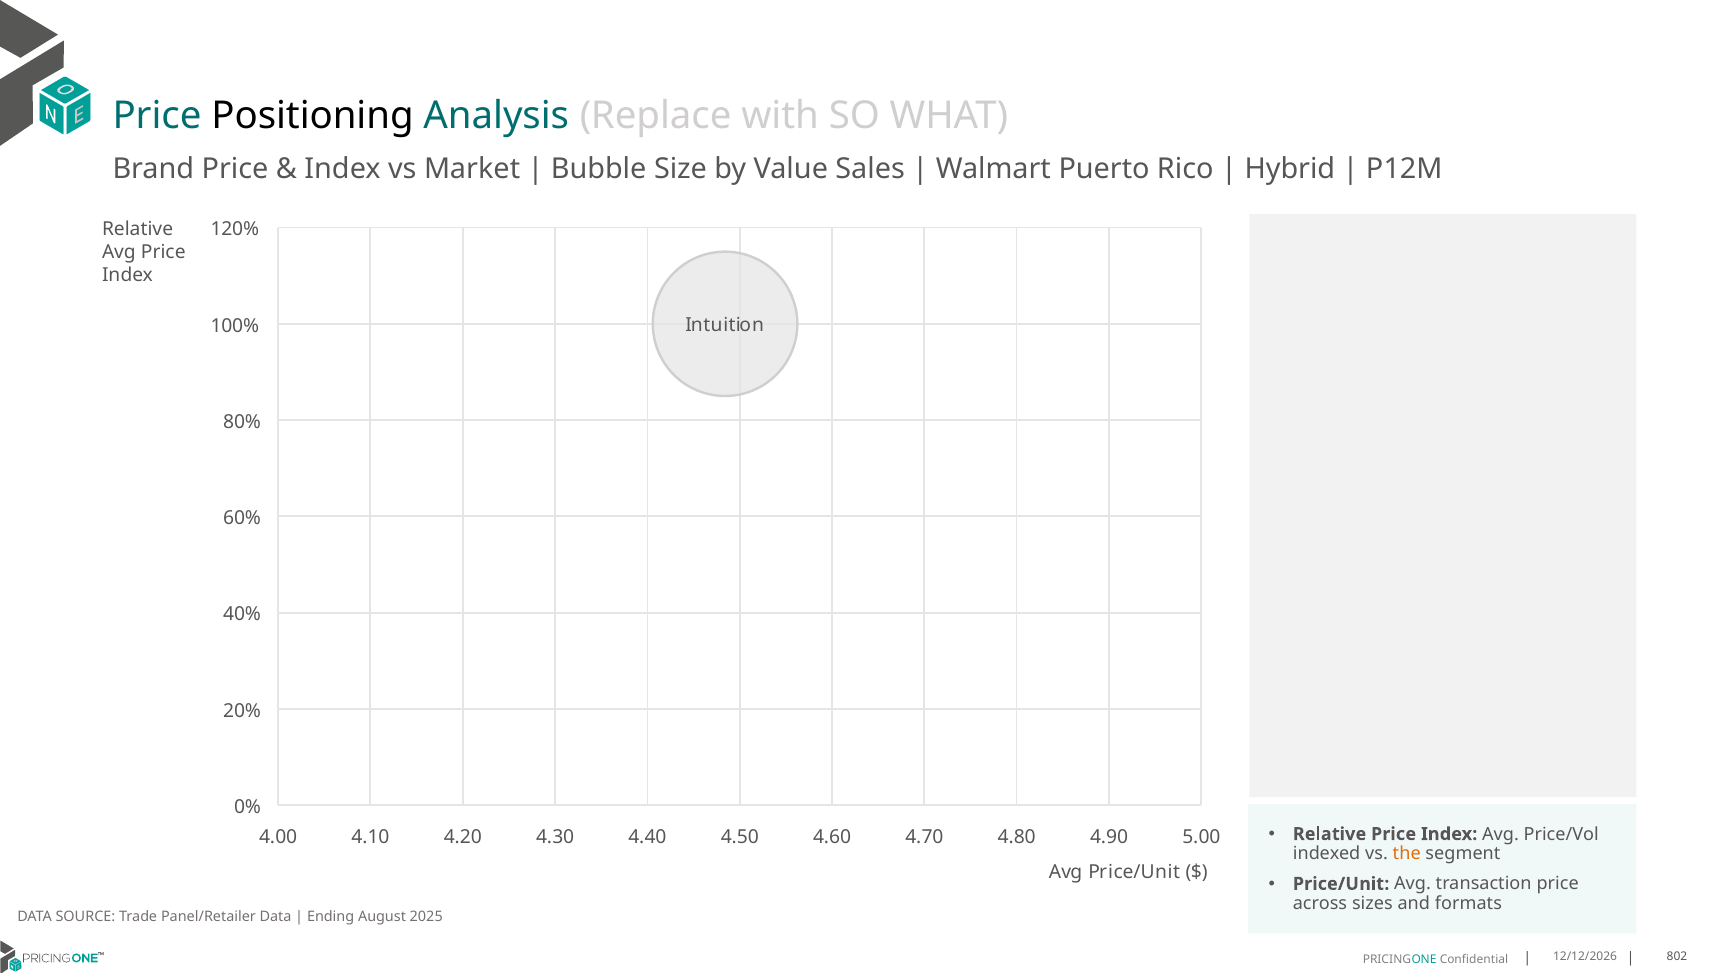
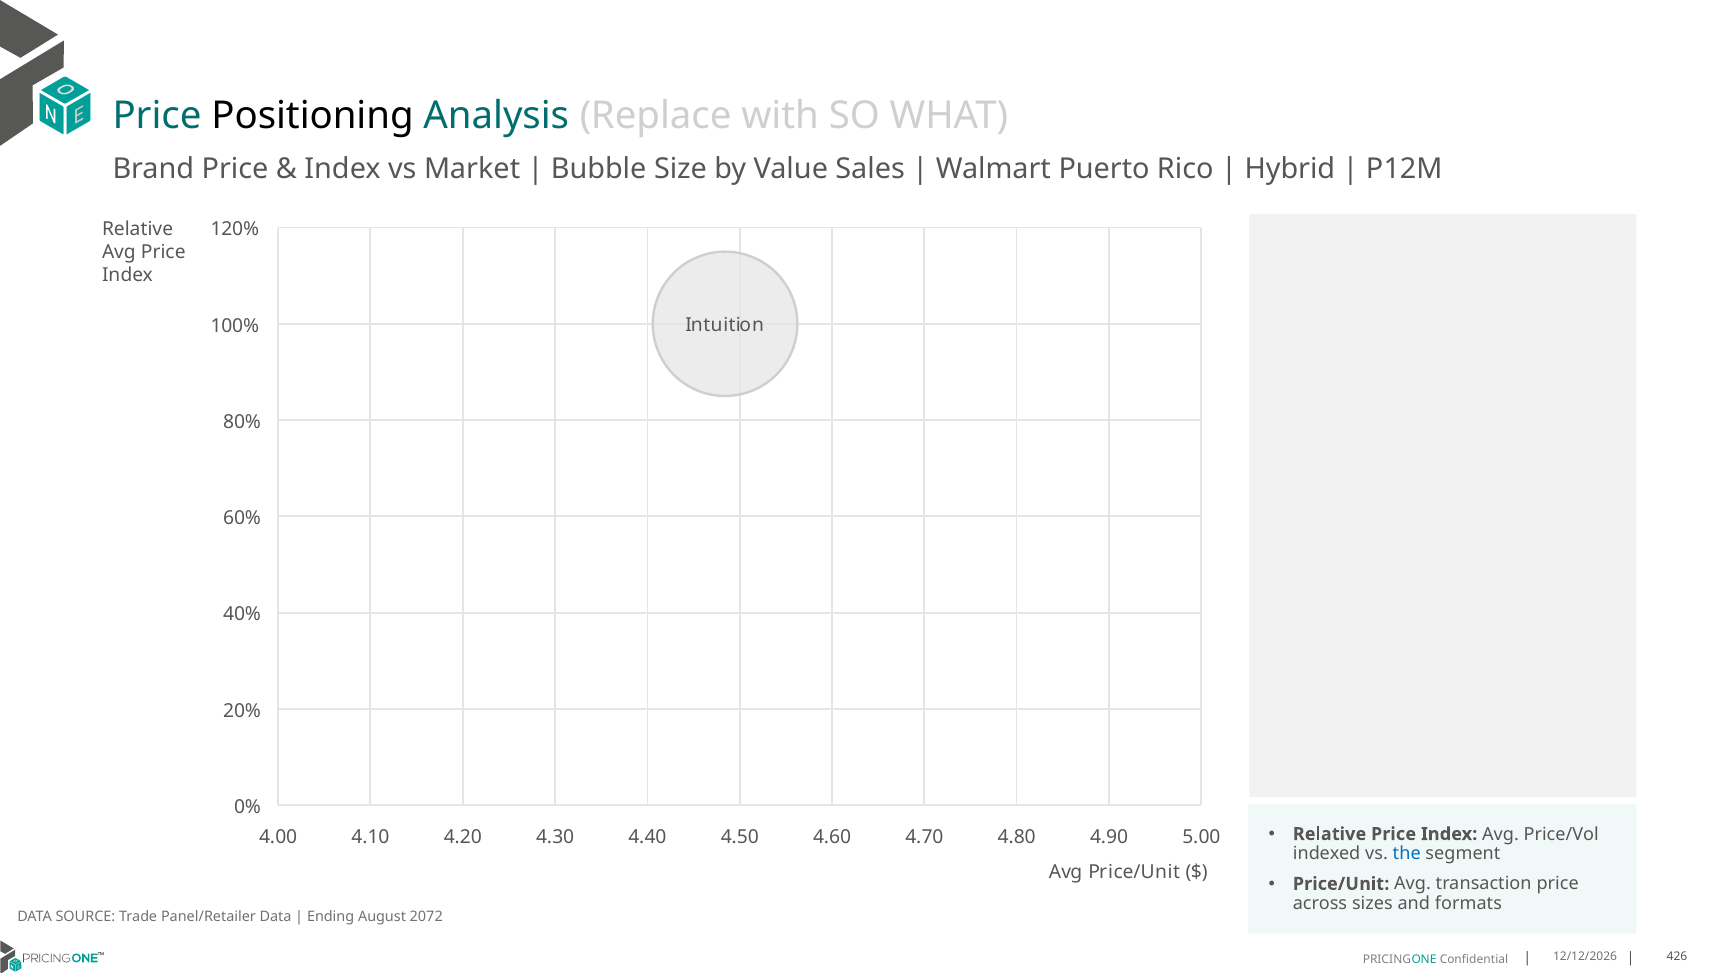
the colour: orange -> blue (1407, 854)
2025: 2025 -> 2072 (426, 917)
802: 802 -> 426 (1677, 957)
